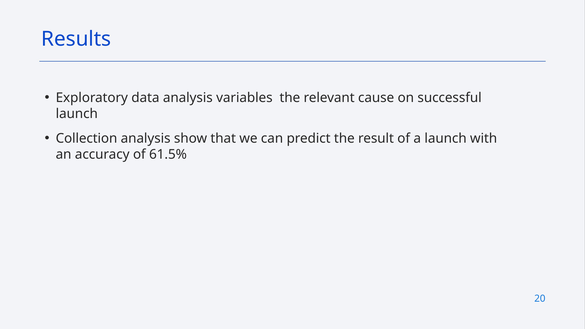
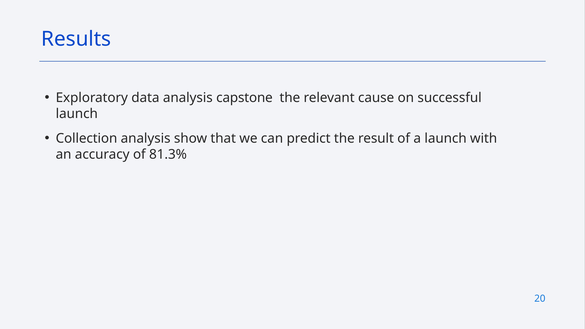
variables: variables -> capstone (244, 98)
61.5%: 61.5% -> 81.3% (168, 155)
